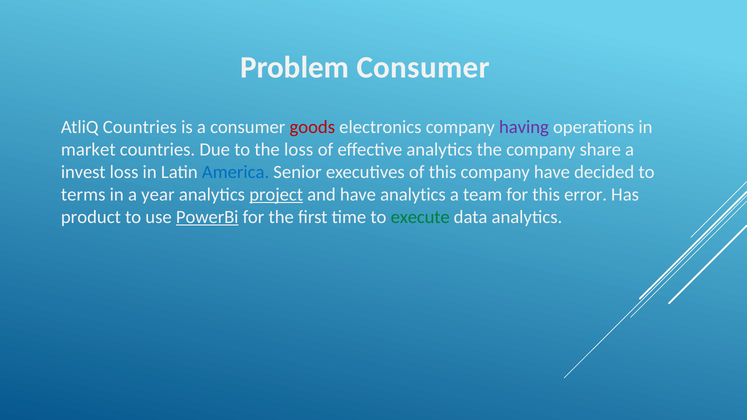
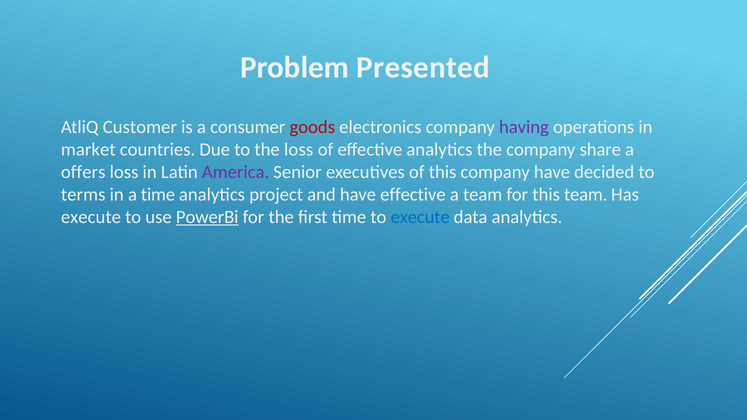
Problem Consumer: Consumer -> Presented (423, 68)
AtliQ Countries: Countries -> Customer (140, 127)
invest: invest -> offers (83, 172)
America colour: blue -> purple (236, 172)
a year: year -> time (158, 195)
project underline: present -> none (276, 195)
have analytics: analytics -> effective (413, 195)
this error: error -> team (586, 195)
product: product -> execute (91, 217)
execute colour: green -> blue (420, 217)
